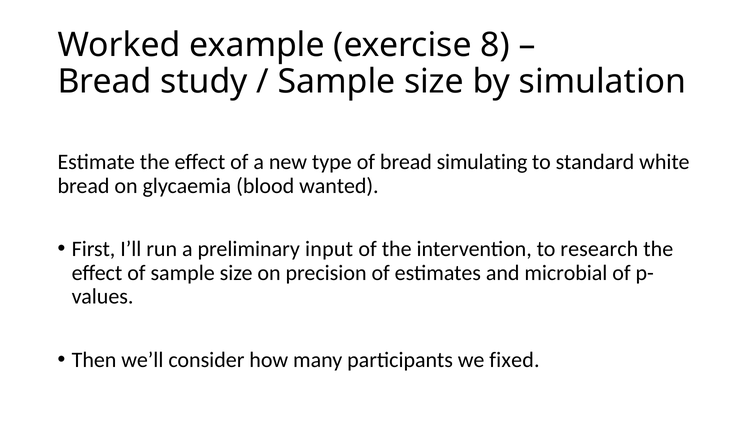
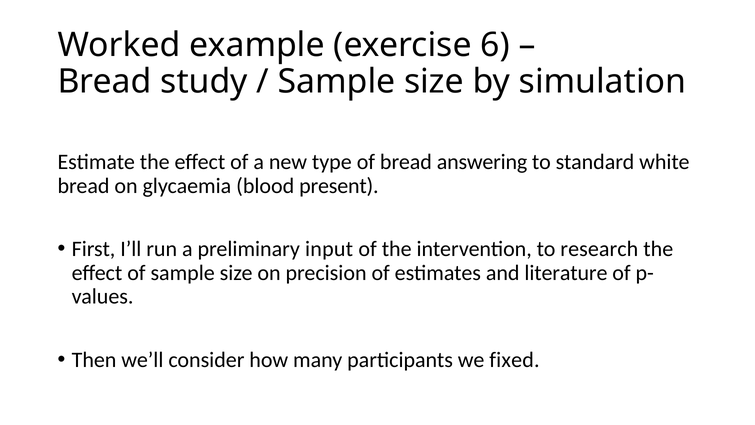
8: 8 -> 6 (495, 45)
simulating: simulating -> answering (482, 162)
wanted: wanted -> present (339, 186)
microbial: microbial -> literature (566, 273)
